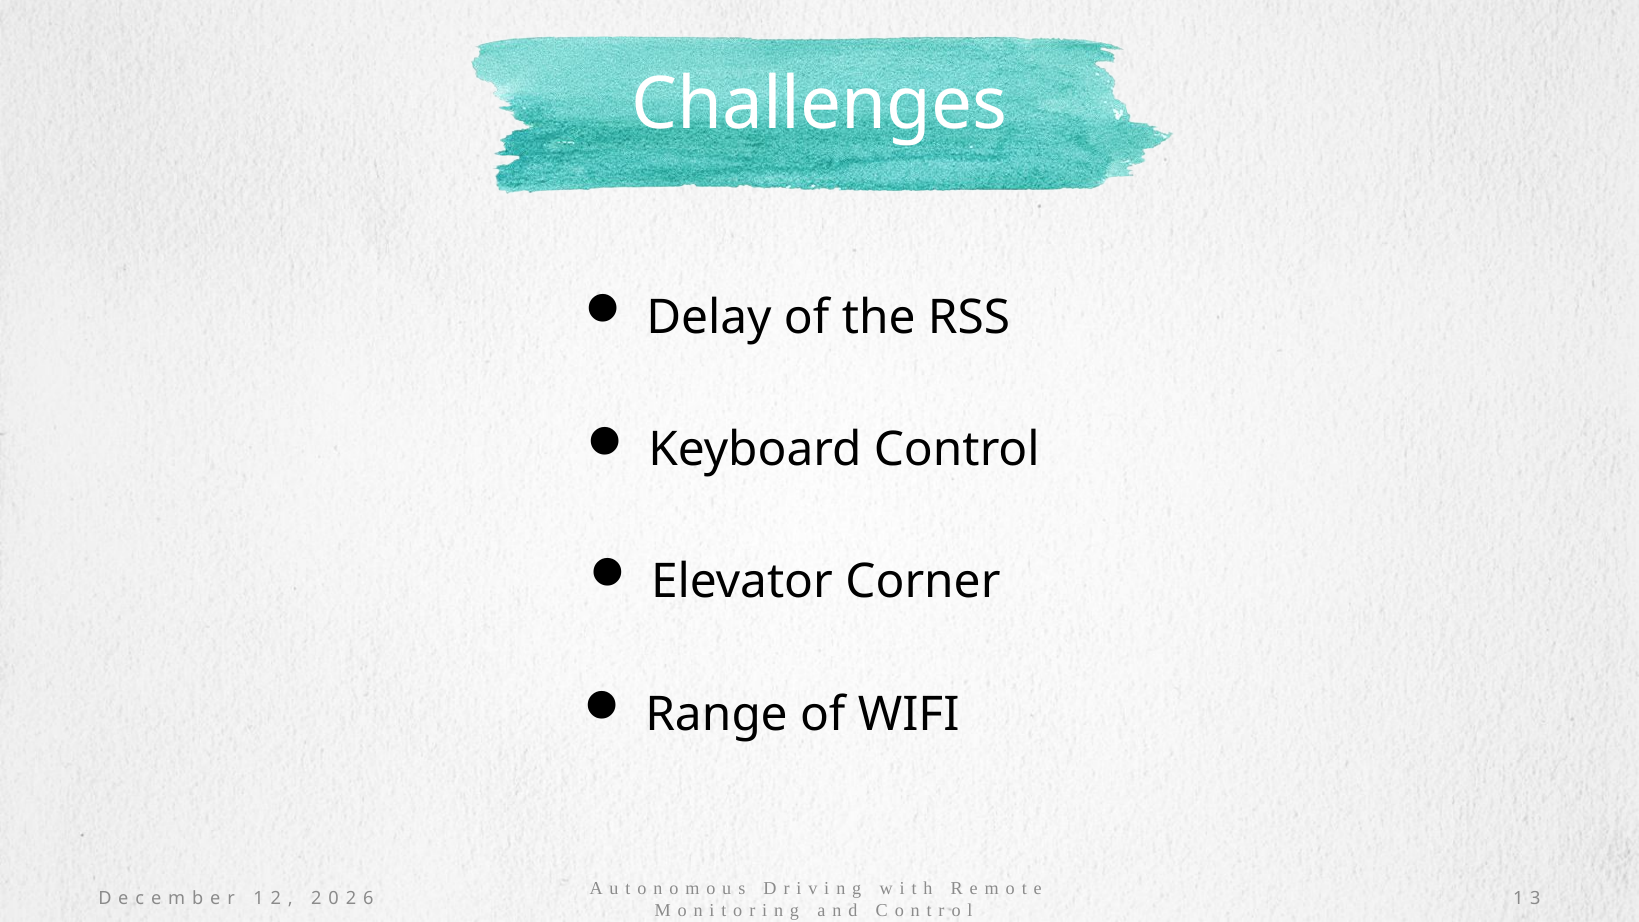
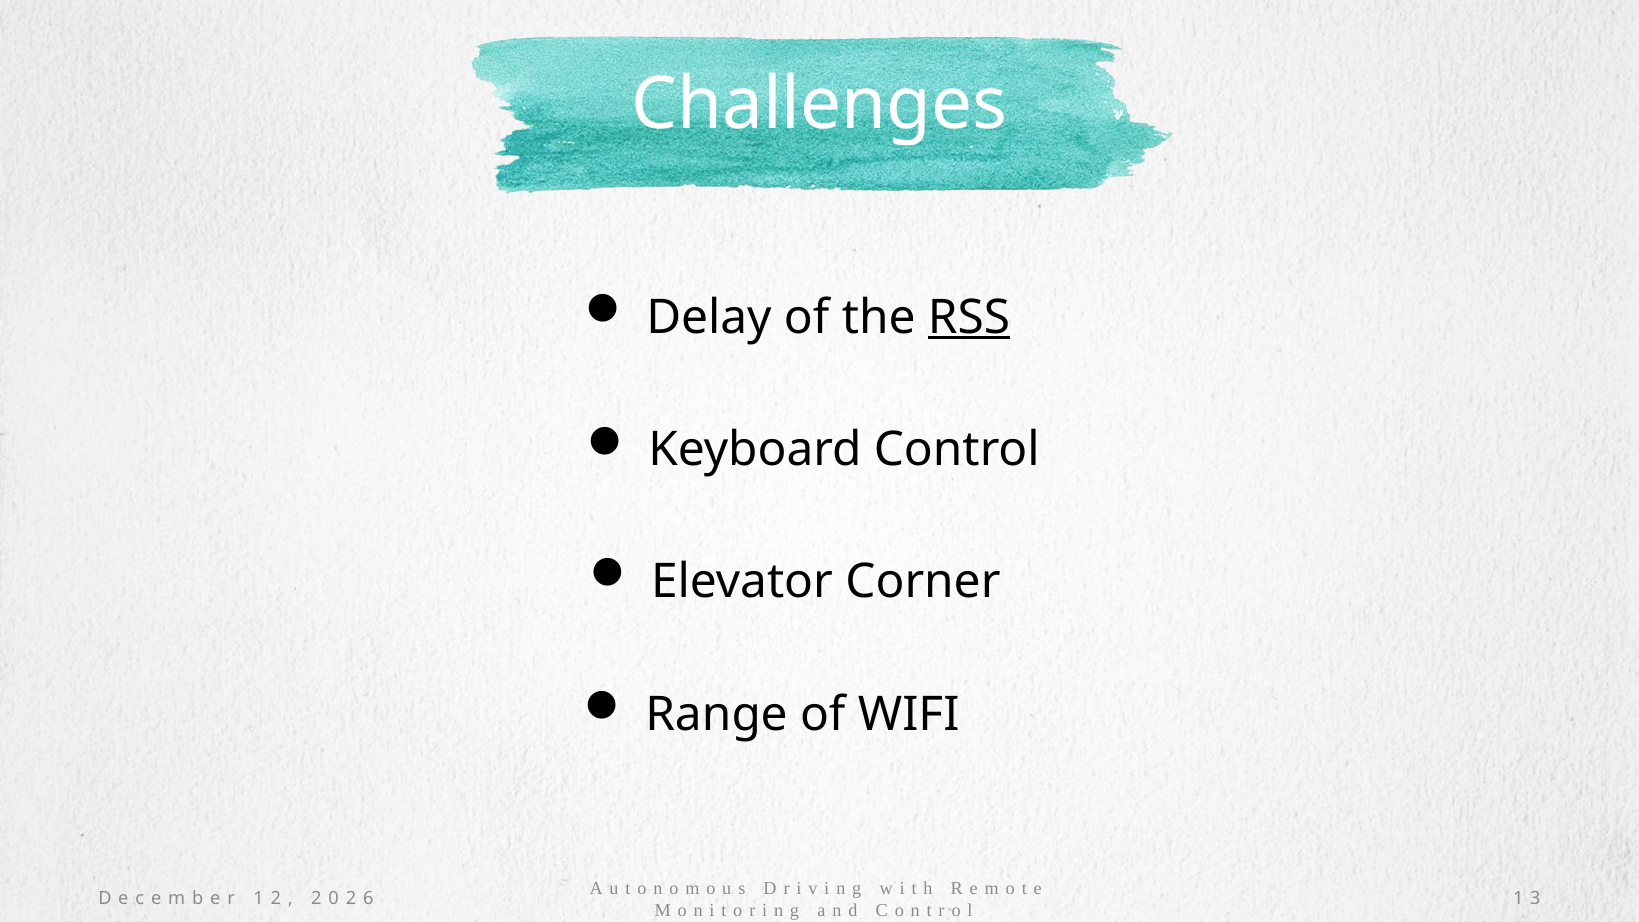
RSS underline: none -> present (969, 317)
